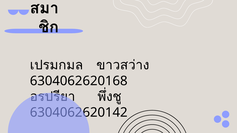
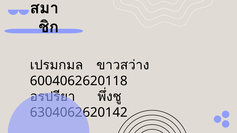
6304062620168: 6304062620168 -> 6004062620118 (79, 81)
